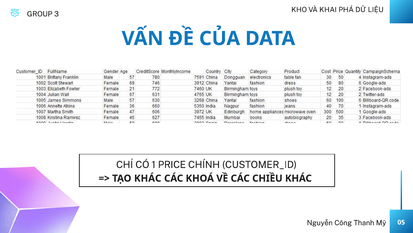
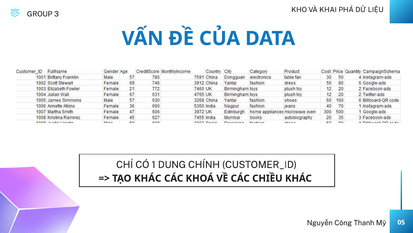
PRICE: PRICE -> DUNG (172, 164)
